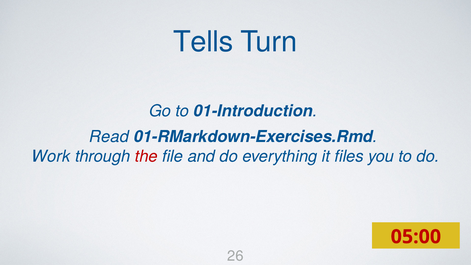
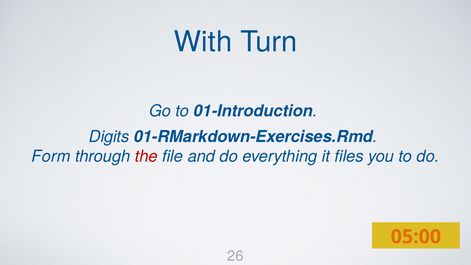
Tells: Tells -> With (203, 42)
Read: Read -> Digits (109, 137)
Work: Work -> Form (51, 156)
05:00 colour: red -> orange (416, 237)
